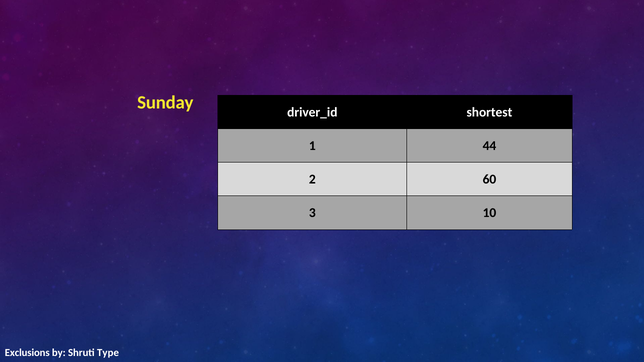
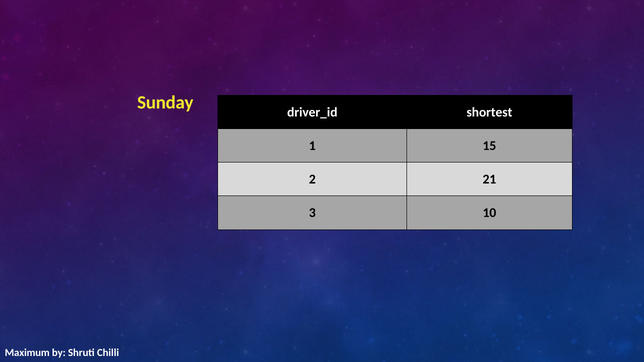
44: 44 -> 15 (489, 146)
60: 60 -> 21 (489, 180)
Exclusions: Exclusions -> Maximum (27, 353)
Type: Type -> Chilli (108, 353)
